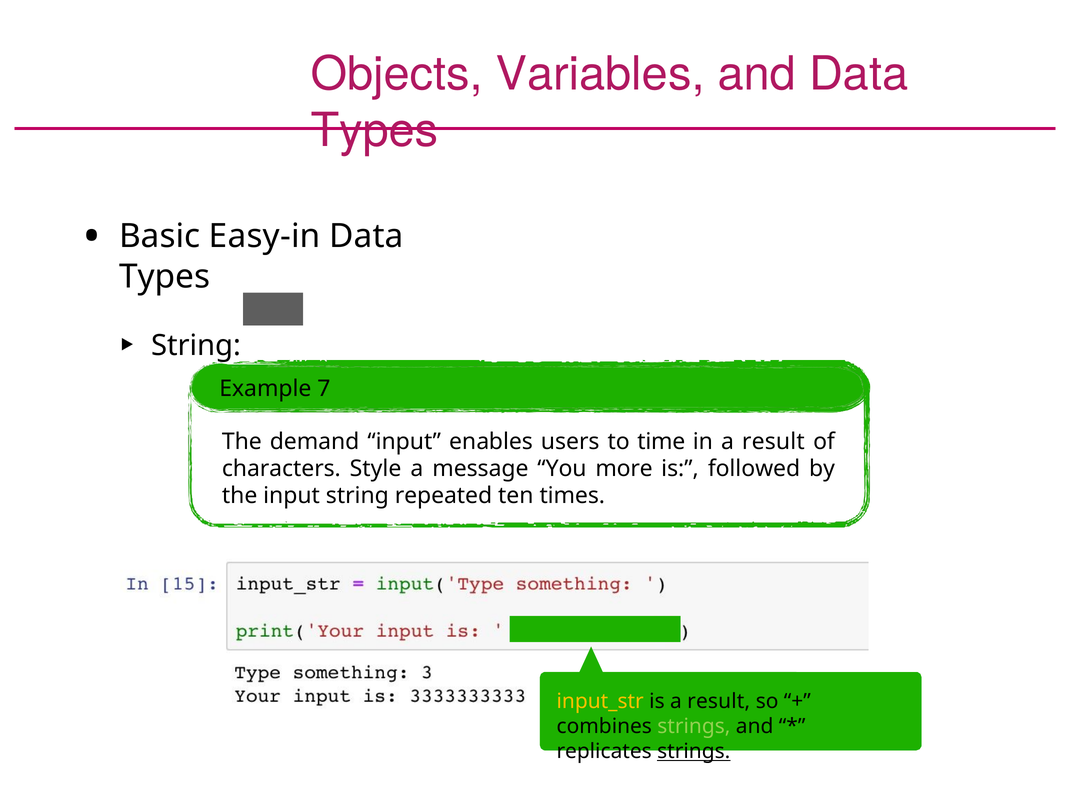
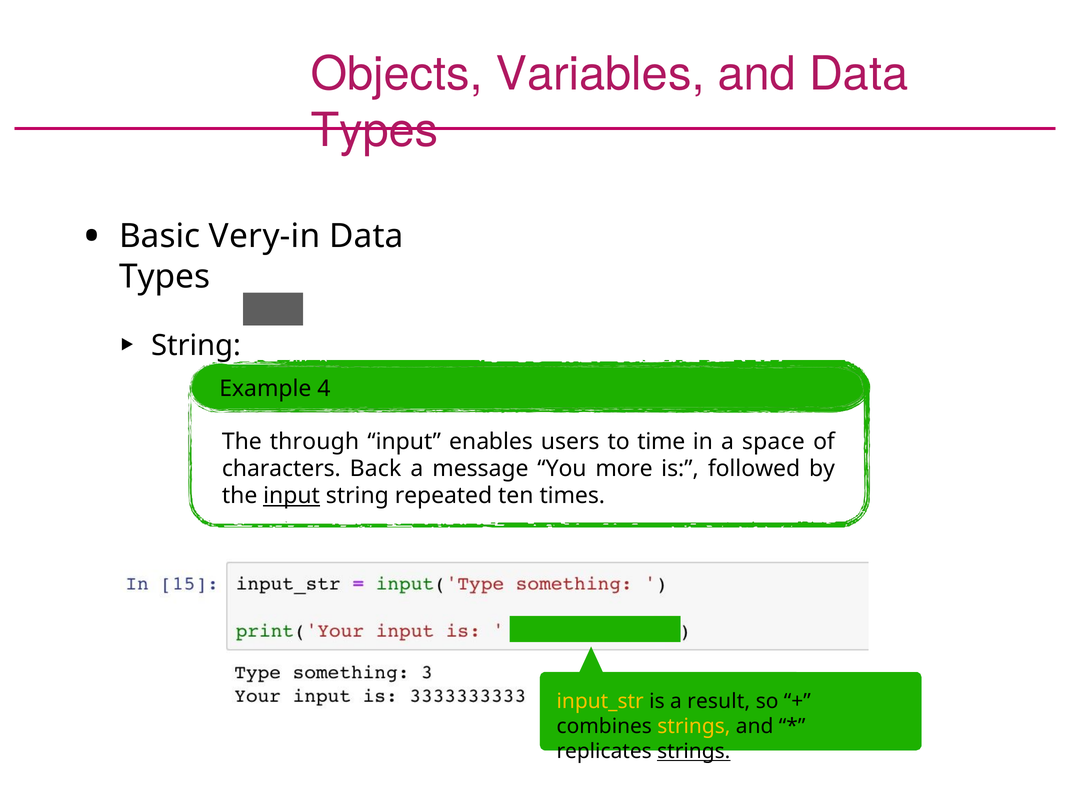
Easy-in: Easy-in -> Very-in (265, 236)
7: 7 -> 4 (324, 389)
demand: demand -> through (314, 441)
in a result: result -> space (773, 441)
Style: Style -> Back (375, 468)
input underline: none -> present (292, 496)
strings colour: light green -> yellow (694, 726)
